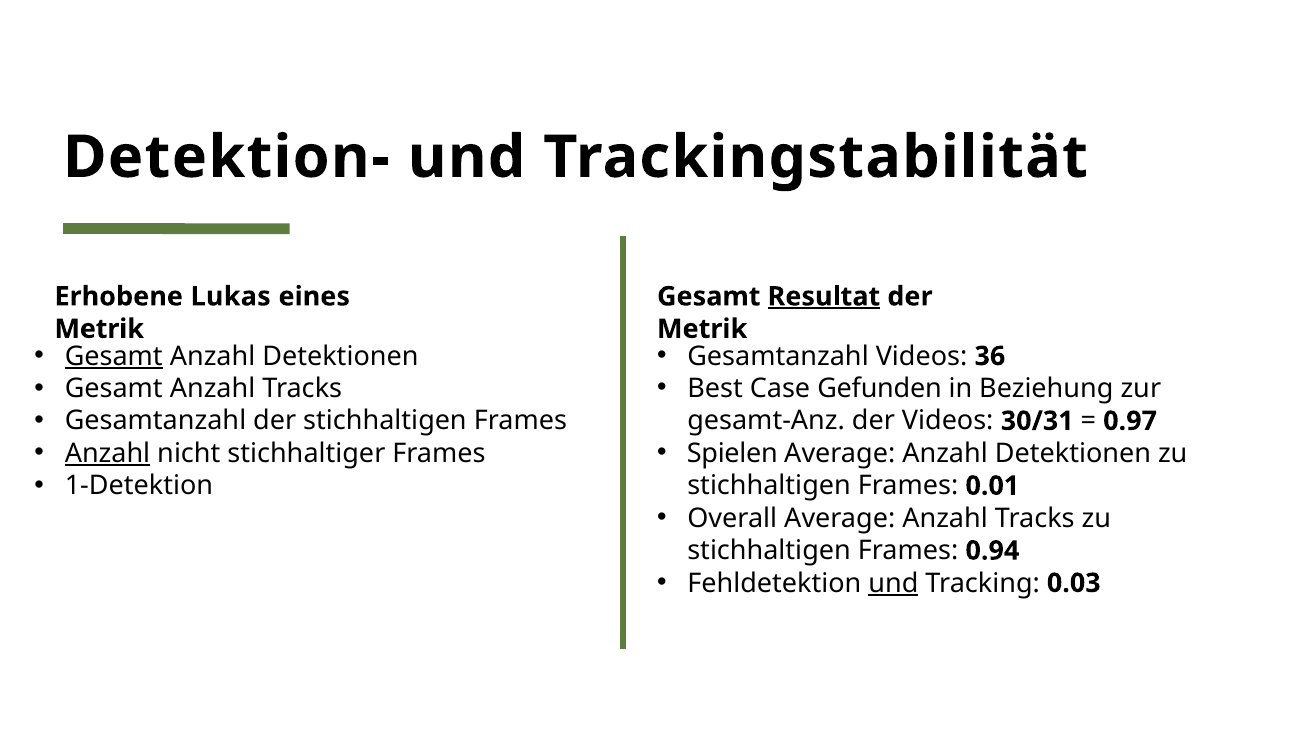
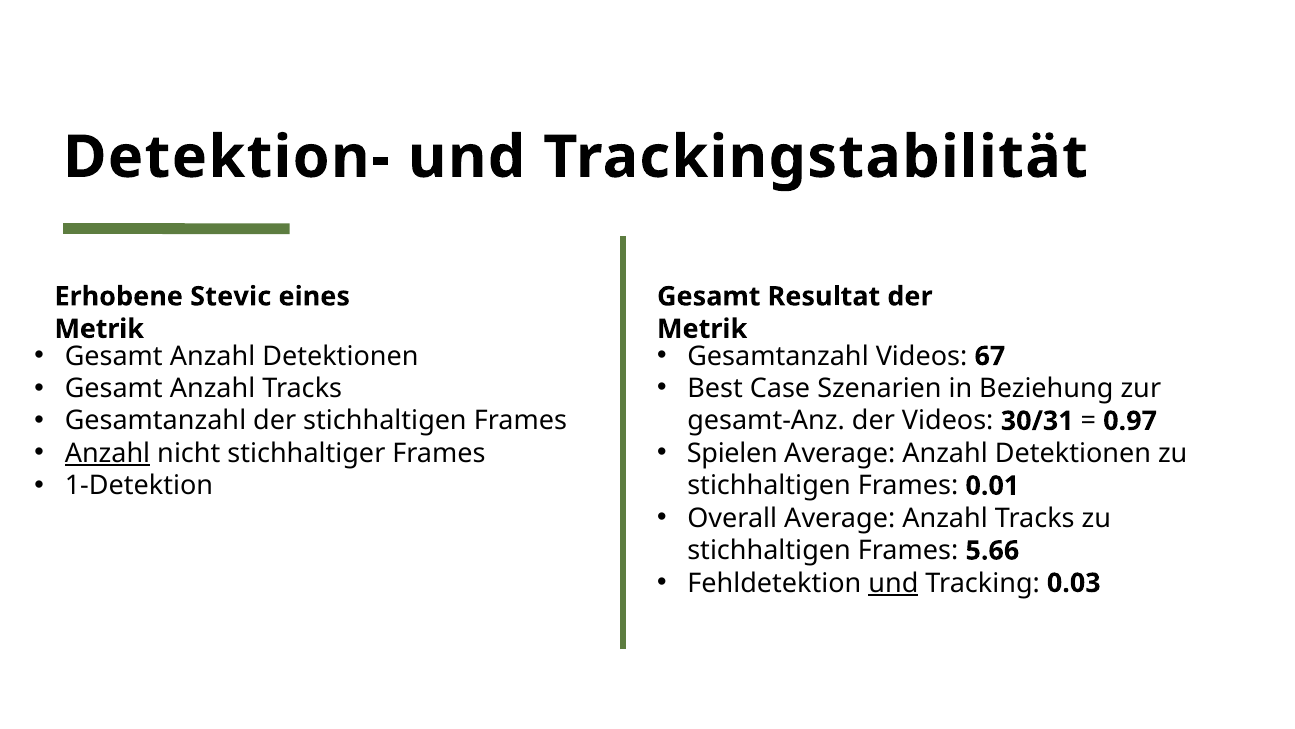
Lukas: Lukas -> Stevic (231, 296)
Resultat underline: present -> none (824, 296)
36: 36 -> 67 (990, 356)
Gesamt underline: present -> none (114, 356)
Gefunden: Gefunden -> Szenarien (879, 388)
0.94: 0.94 -> 5.66 (992, 550)
